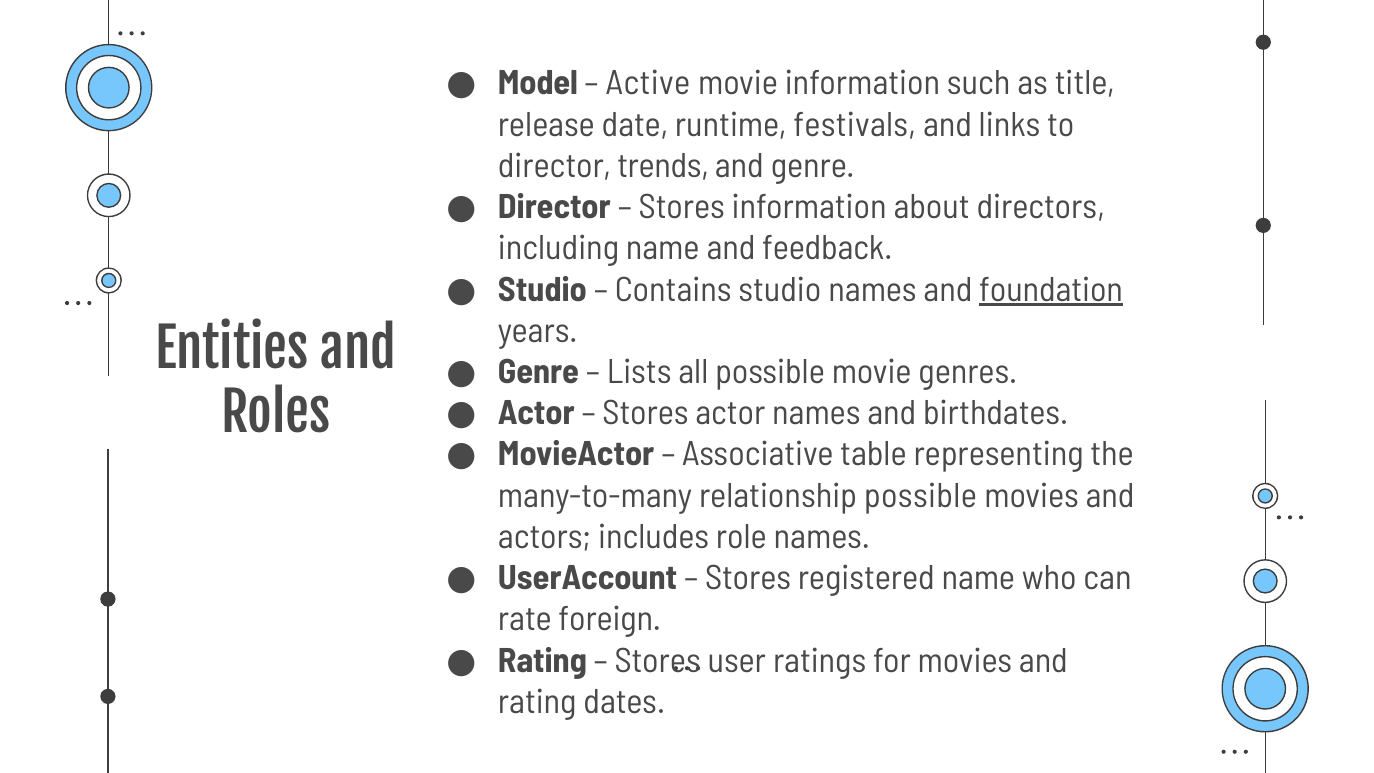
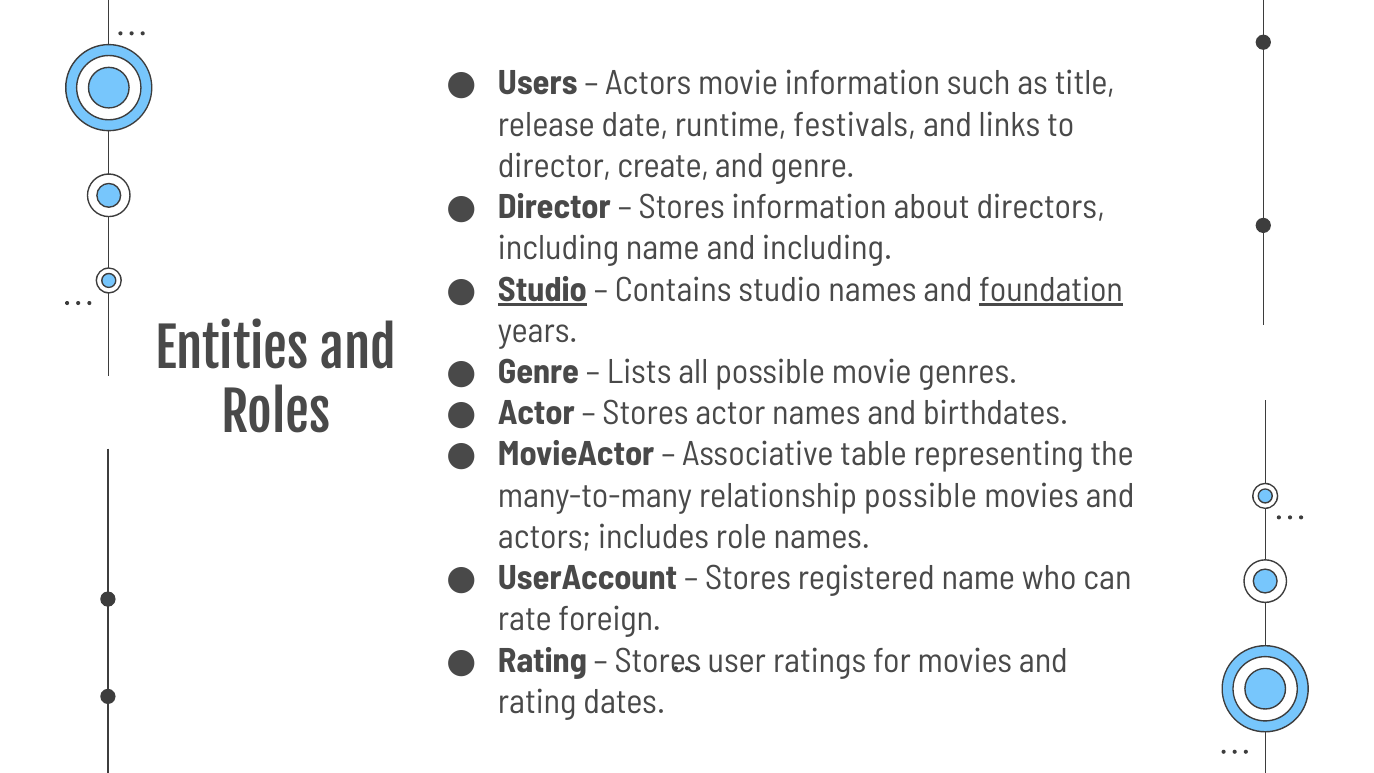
Model: Model -> Users (538, 84)
Active: Active -> Actors (648, 84)
trends: trends -> create (663, 166)
and feedback: feedback -> including (827, 248)
Studio underline: none -> present (542, 290)
